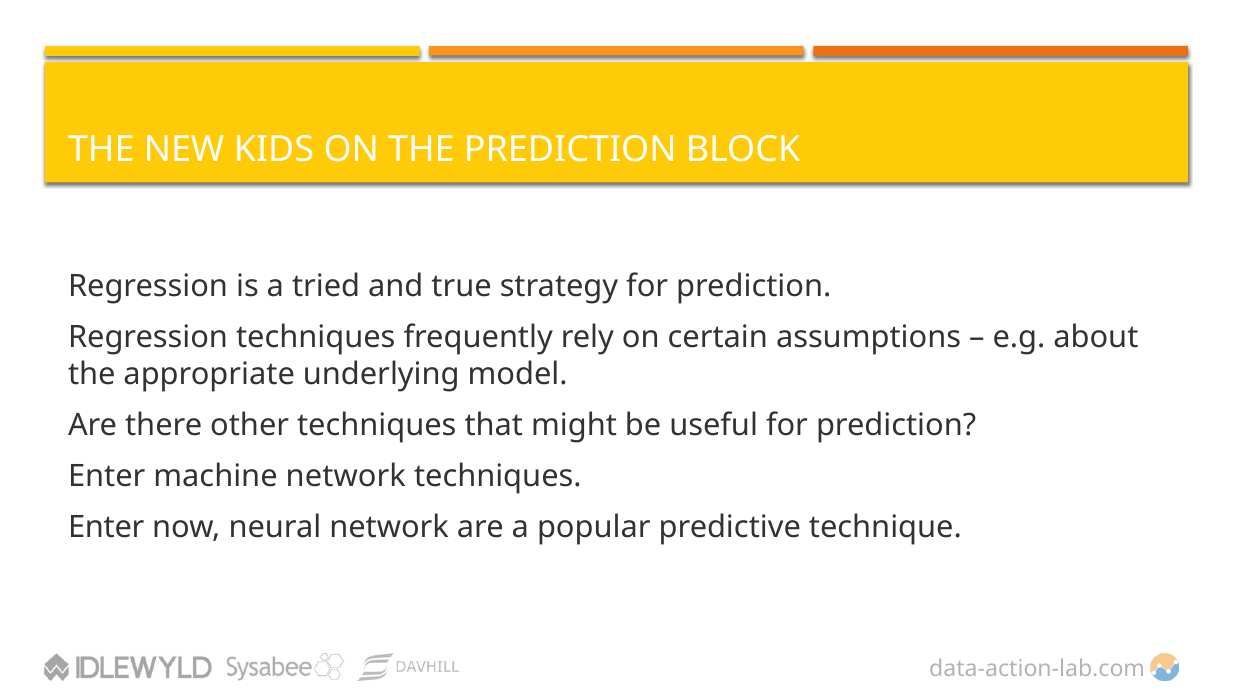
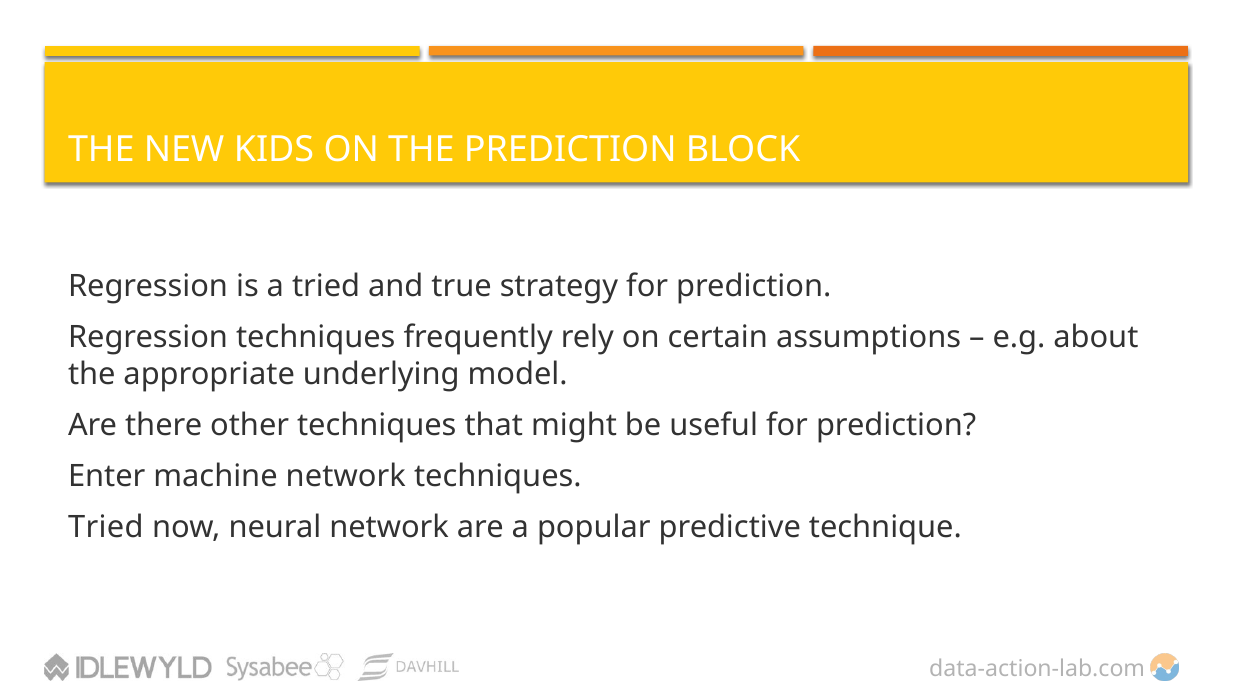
Enter: Enter -> Tried (106, 527)
